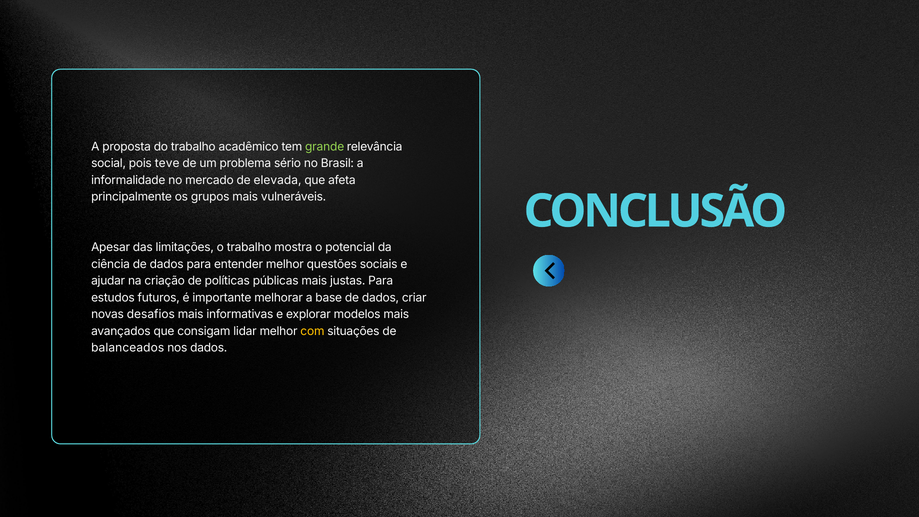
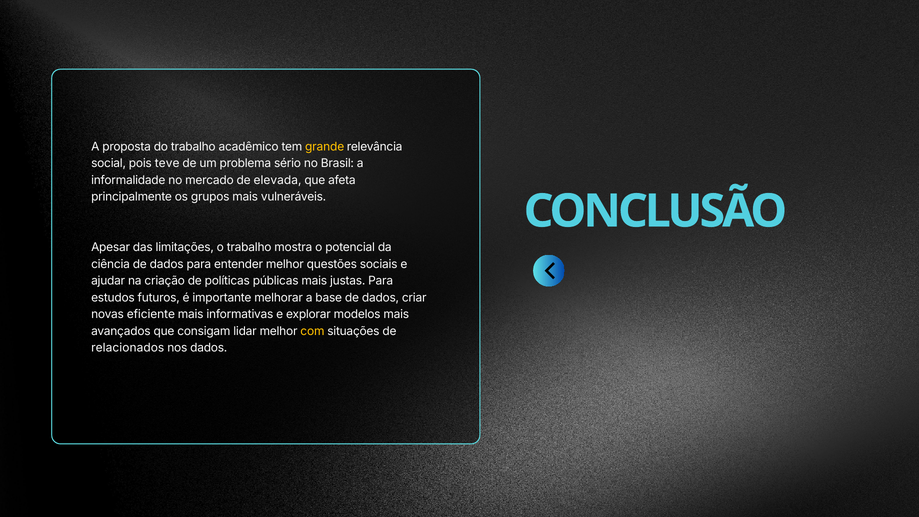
grande colour: light green -> yellow (325, 147)
desafios: desafios -> eficiente (151, 314)
balanceados: balanceados -> relacionados (128, 348)
